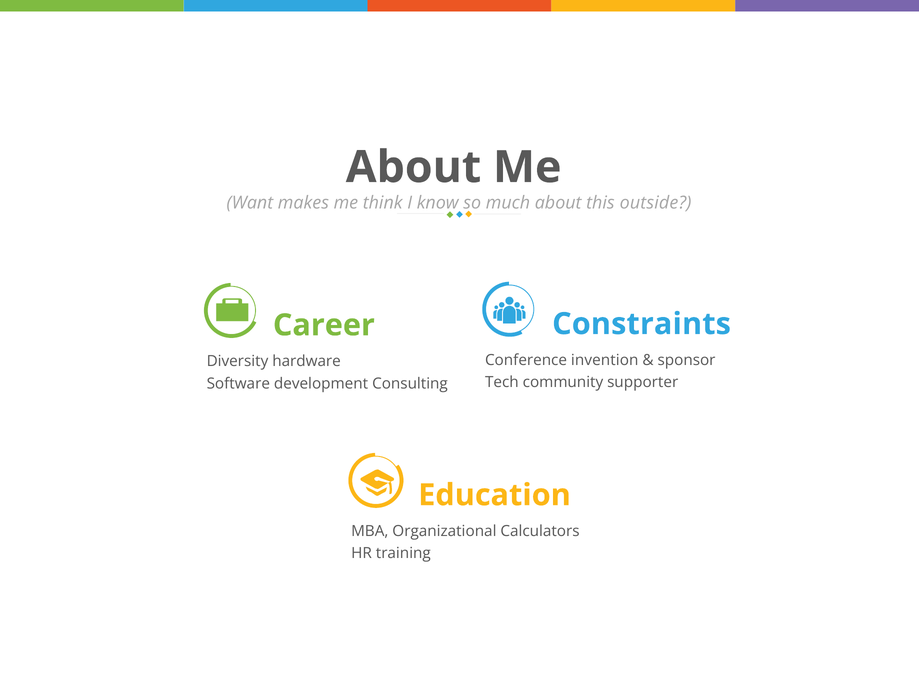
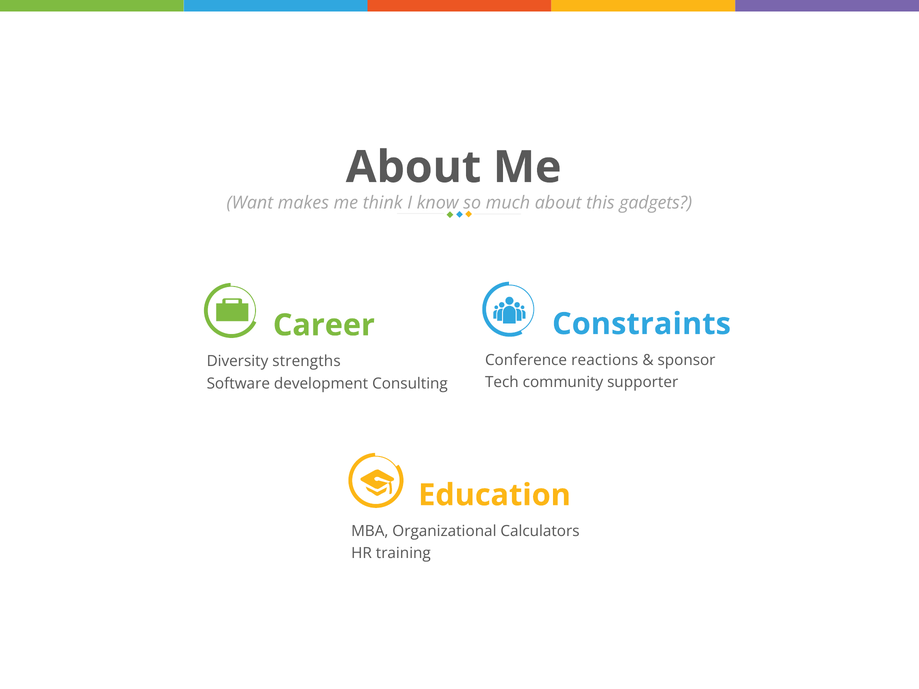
outside: outside -> gadgets (656, 203)
invention: invention -> reactions (605, 360)
hardware: hardware -> strengths (306, 362)
